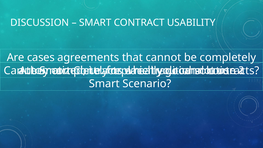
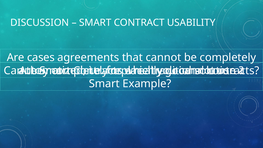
Scenario: Scenario -> Example (147, 84)
